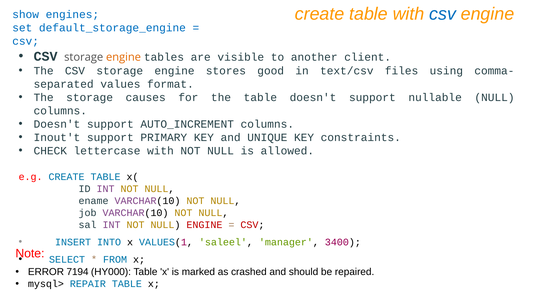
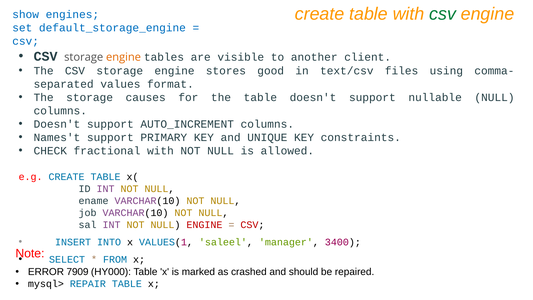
csv colour: blue -> green (443, 14)
Inout't: Inout't -> Names't (57, 138)
lettercase: lettercase -> fractional (107, 151)
7194: 7194 -> 7909 (78, 272)
